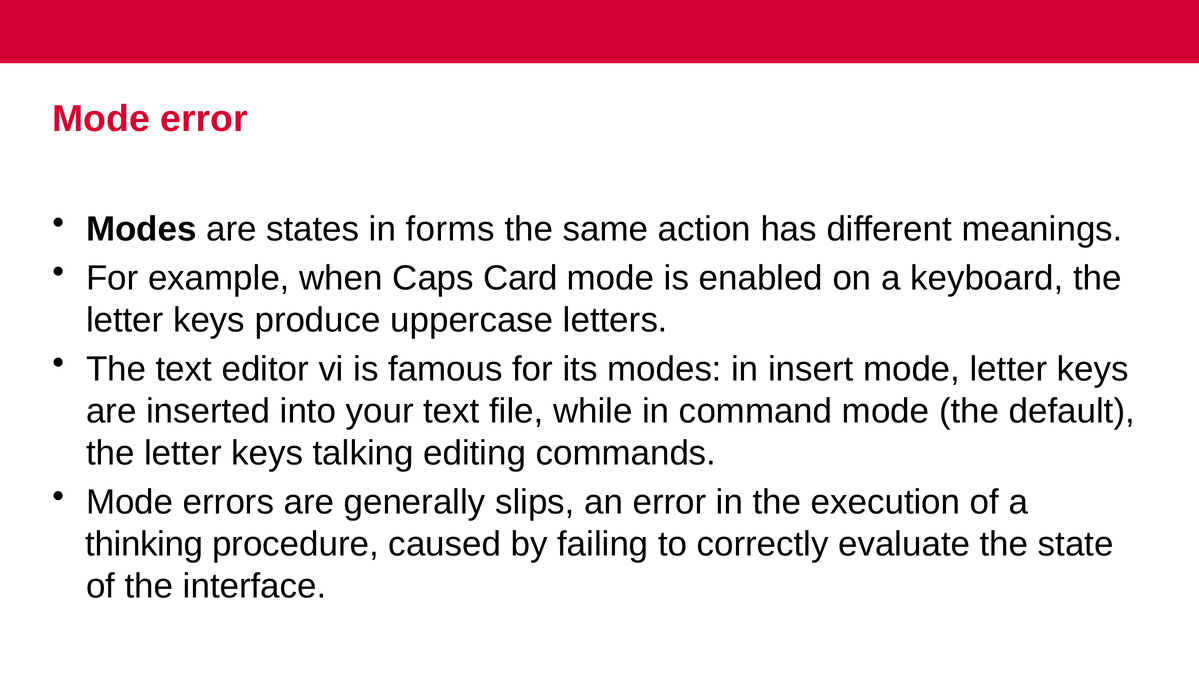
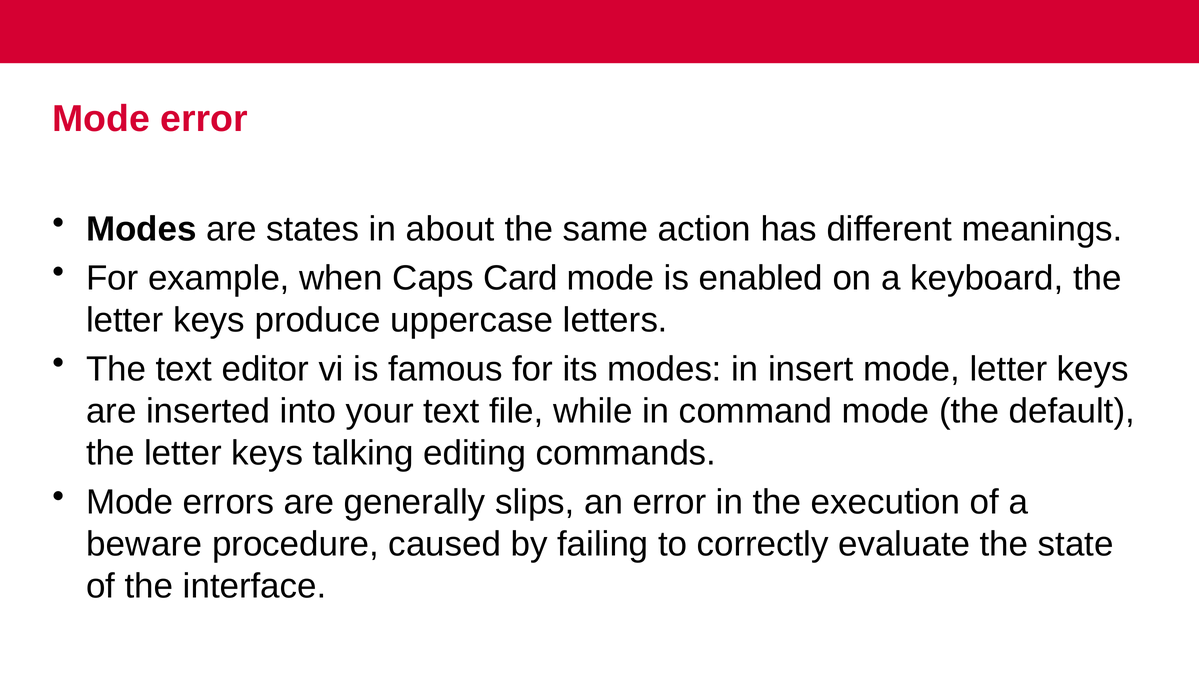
forms: forms -> about (450, 229)
thinking: thinking -> beware (144, 544)
